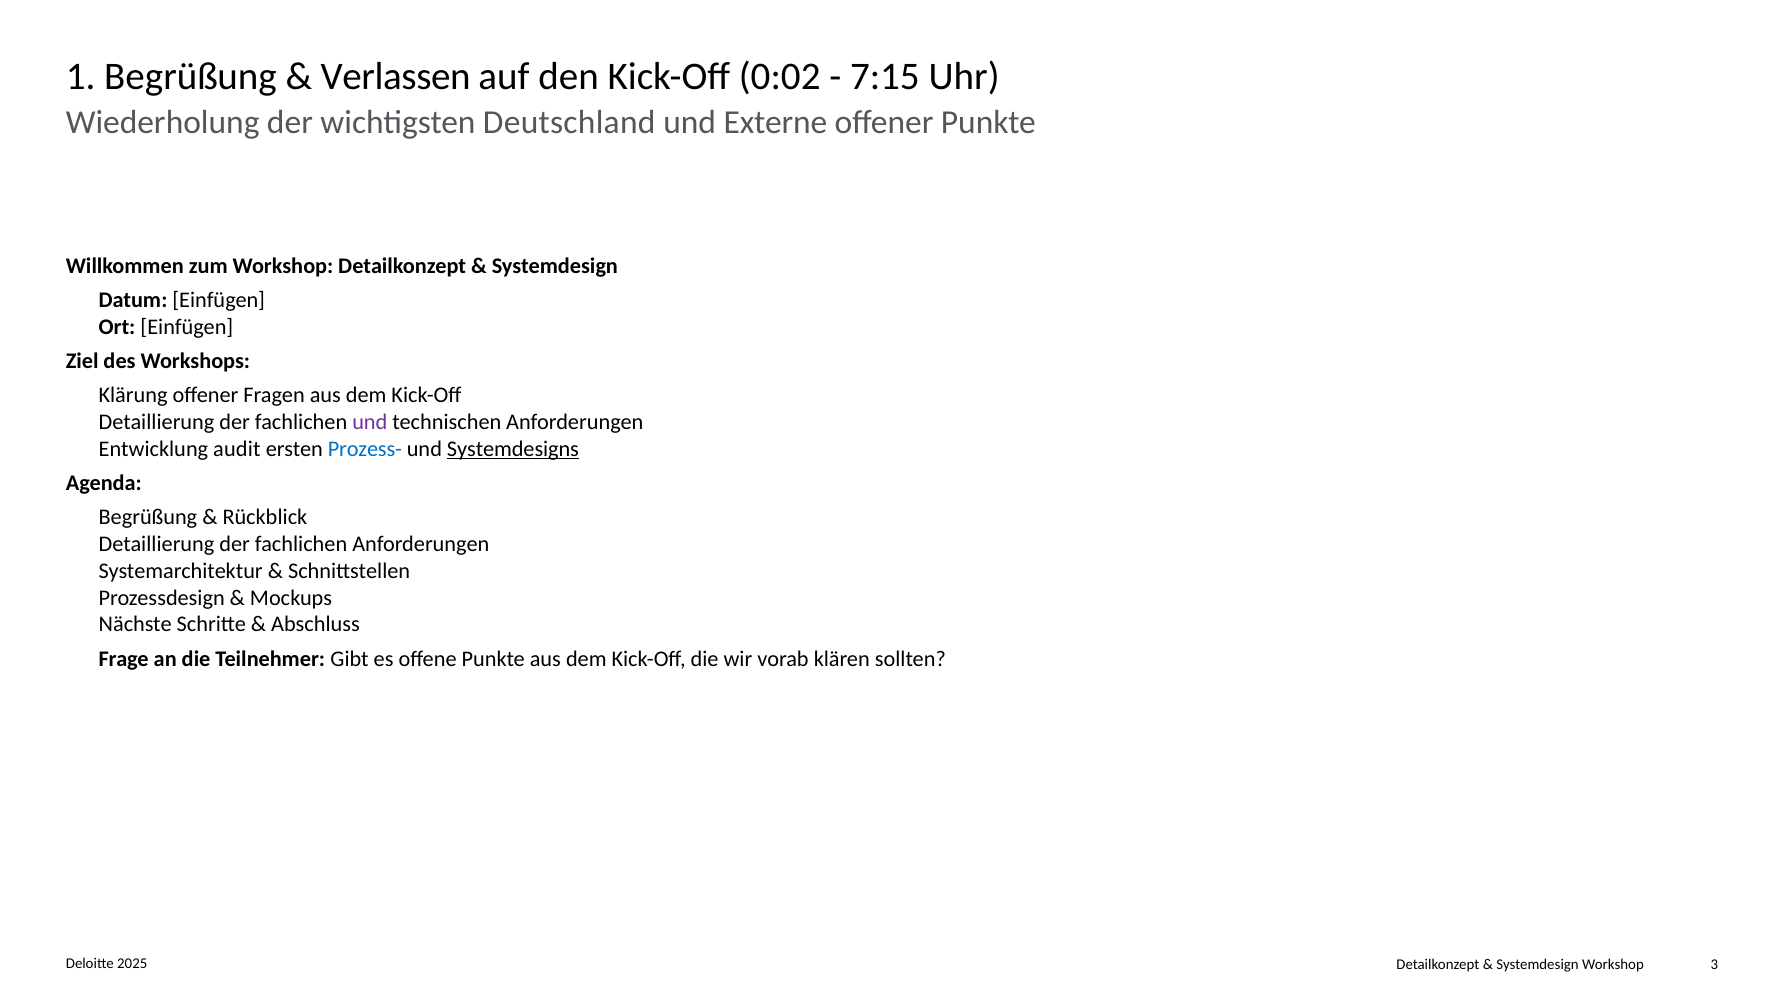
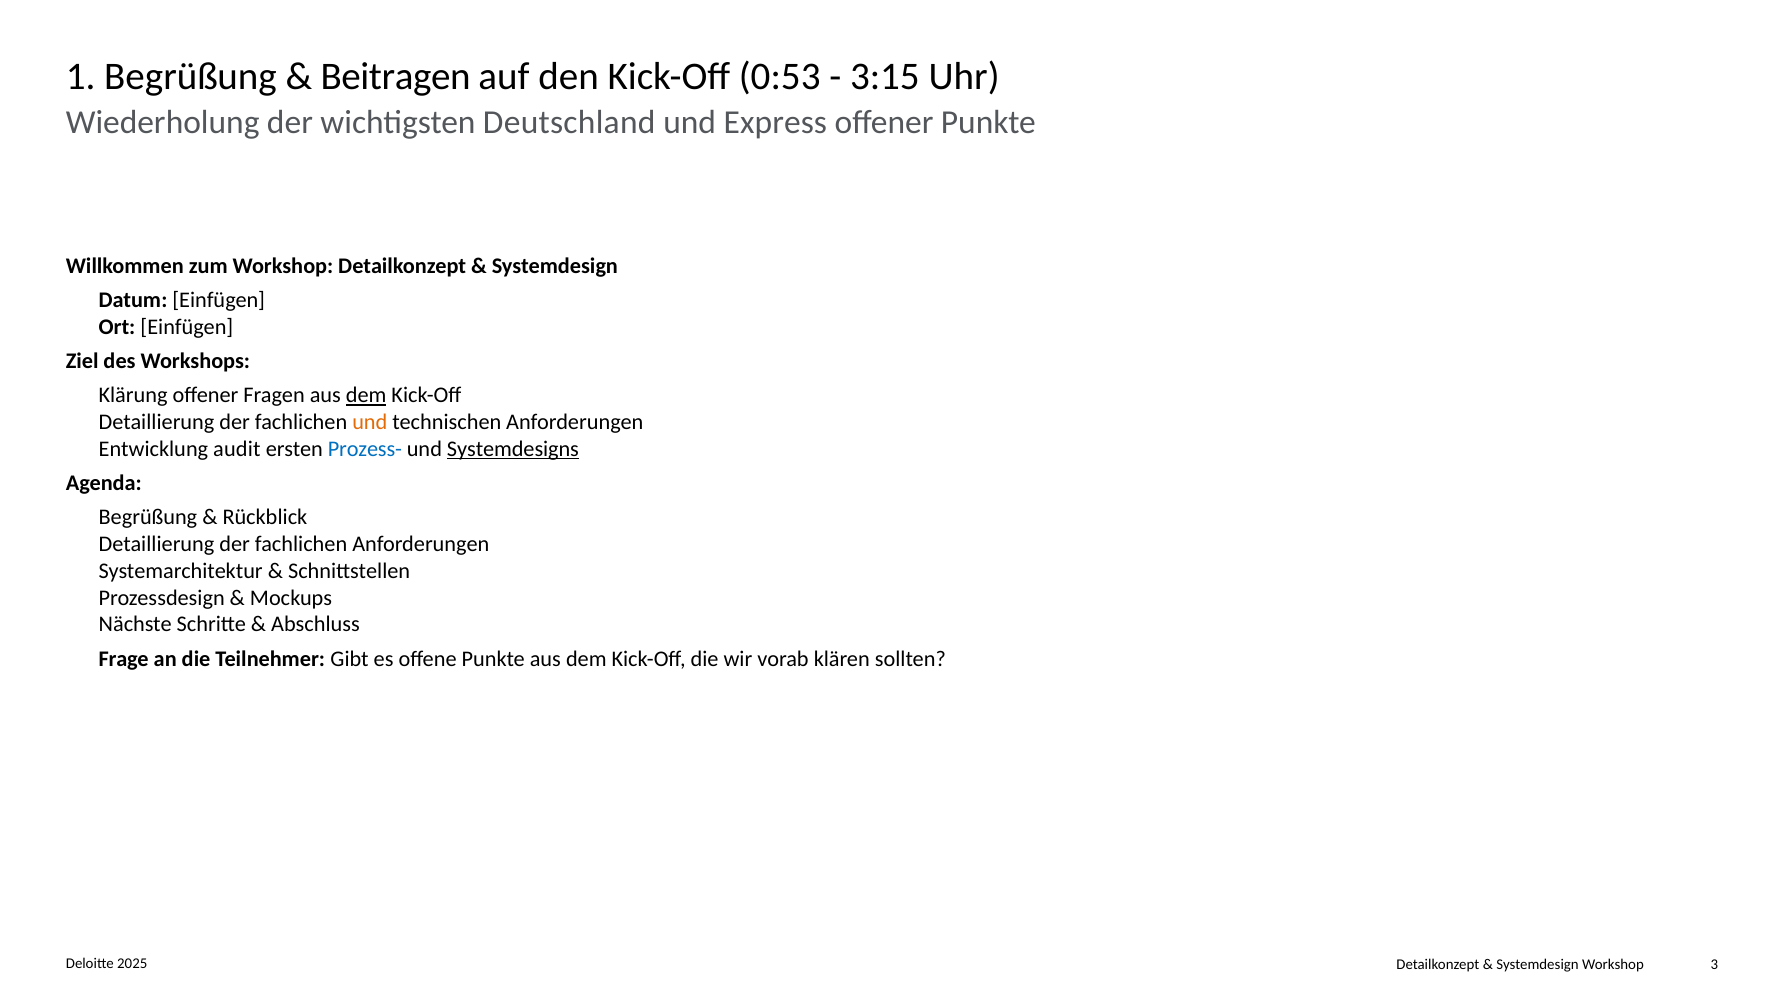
Verlassen: Verlassen -> Beitragen (396, 77)
0:02: 0:02 -> 0:53 (780, 77)
7:15: 7:15 -> 3:15 (885, 77)
Externe: Externe -> Express (775, 123)
dem underline: none -> present (366, 395)
und colour: purple -> orange (370, 422)
